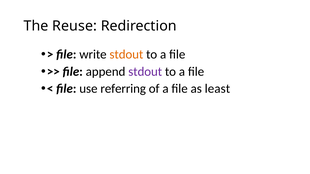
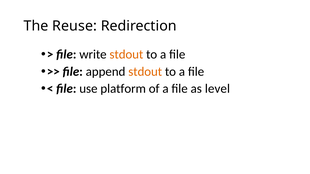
stdout colour: purple -> orange (145, 72)
referring: referring -> platform (123, 89)
least: least -> level (217, 89)
